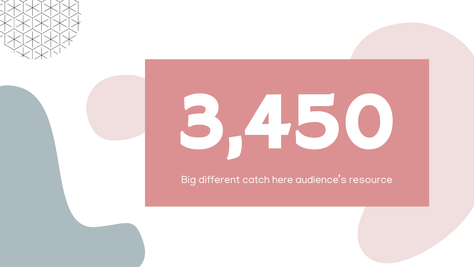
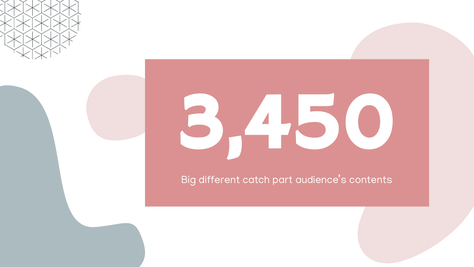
here: here -> part (283, 180)
resource: resource -> contents (371, 180)
